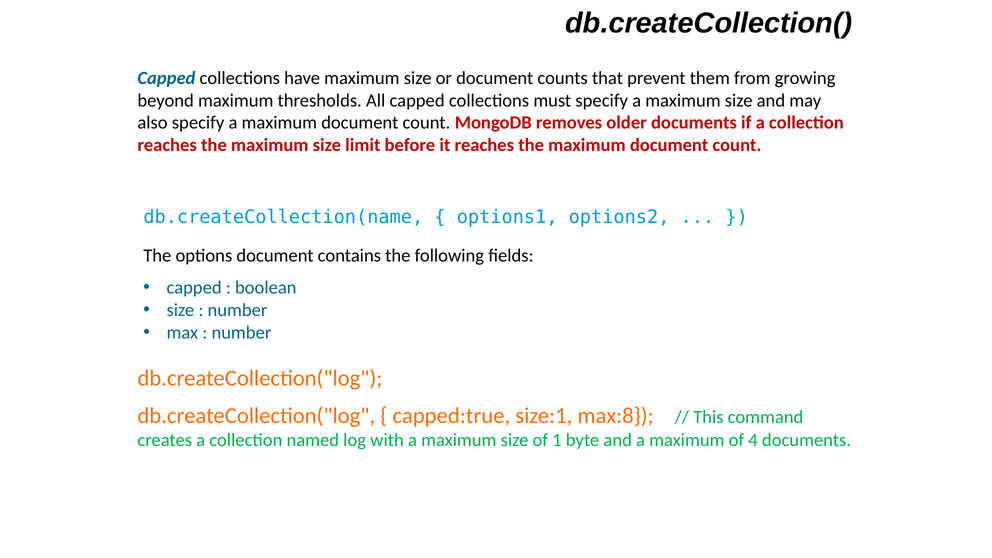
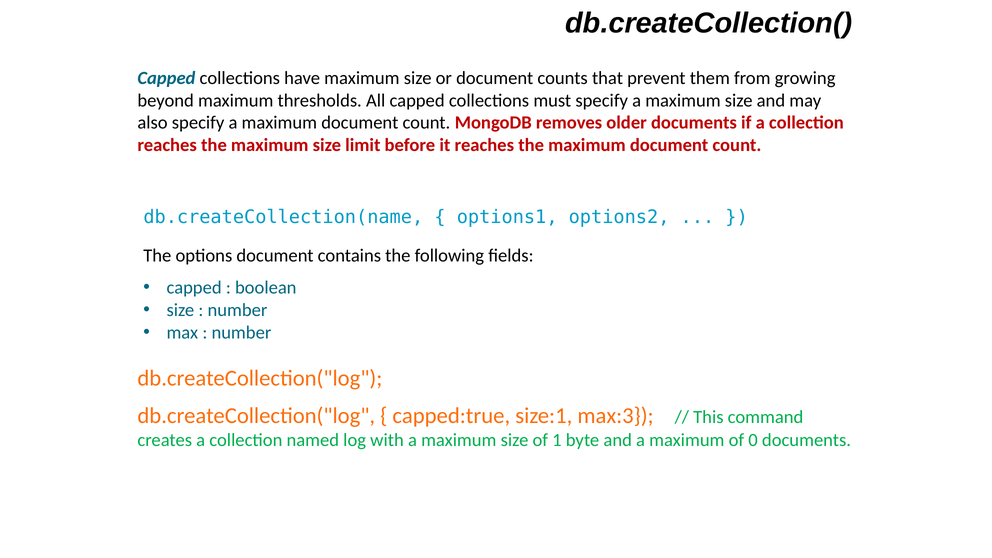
max:8: max:8 -> max:3 (616, 416)
4: 4 -> 0 (753, 440)
